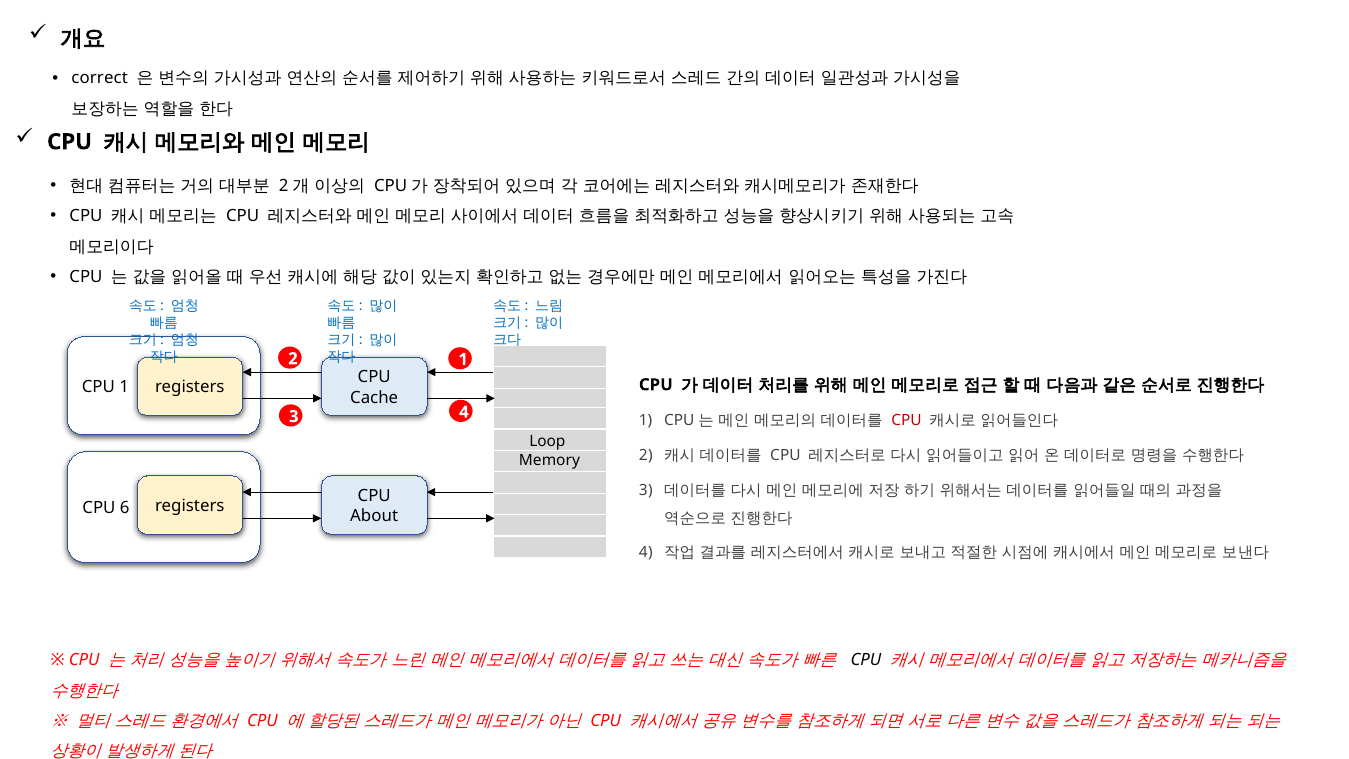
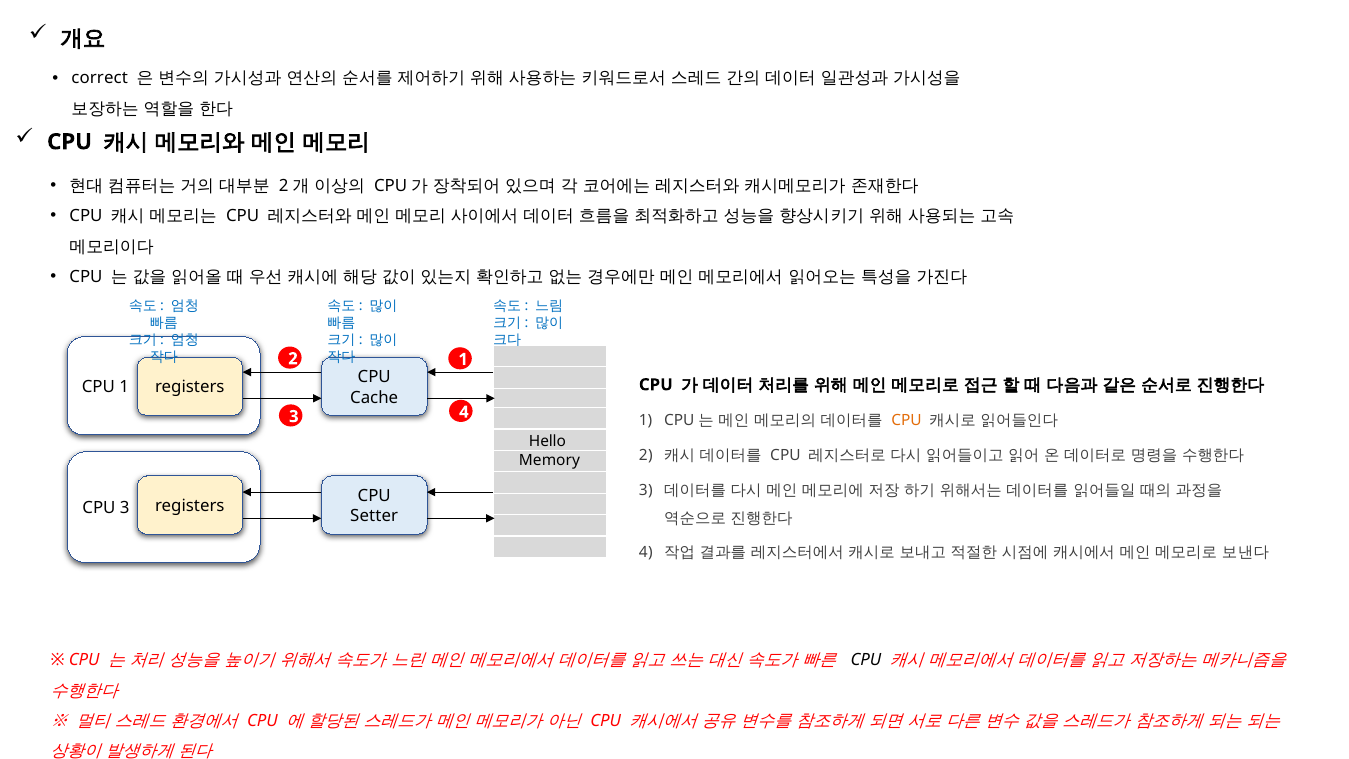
CPU colour: red -> orange (906, 420)
Loop: Loop -> Hello (547, 441)
CPU 6: 6 -> 3 (125, 508)
About: About -> Setter (374, 516)
